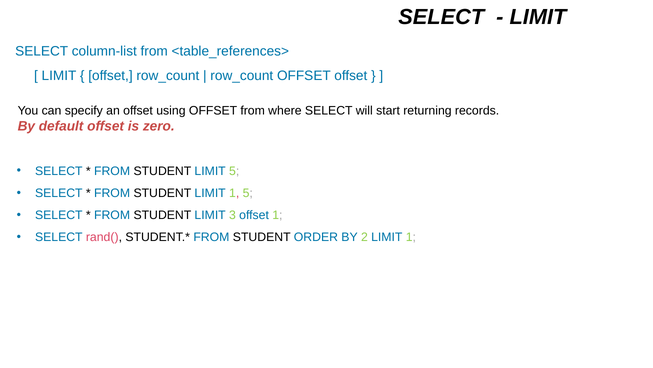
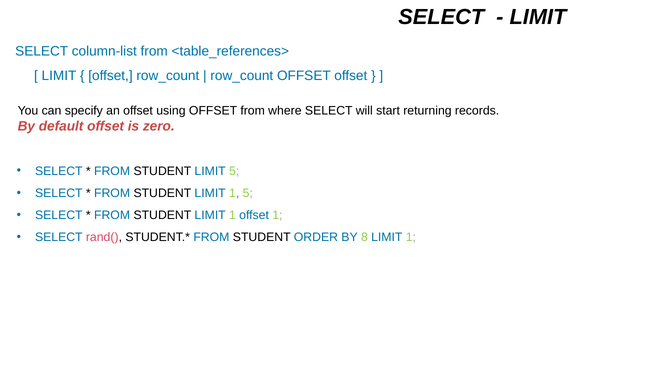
3: 3 -> 1 (233, 215)
2: 2 -> 8 (364, 237)
